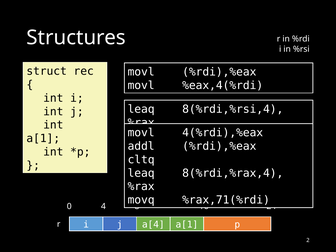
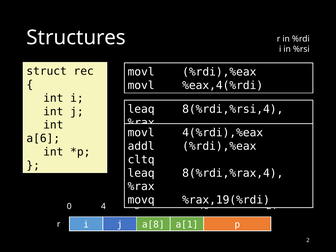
a[1: a[1 -> a[6 (43, 138)
%rax,71(%rdi: %rax,71(%rdi -> %rax,19(%rdi (226, 200)
a[4: a[4 -> a[8 (153, 224)
